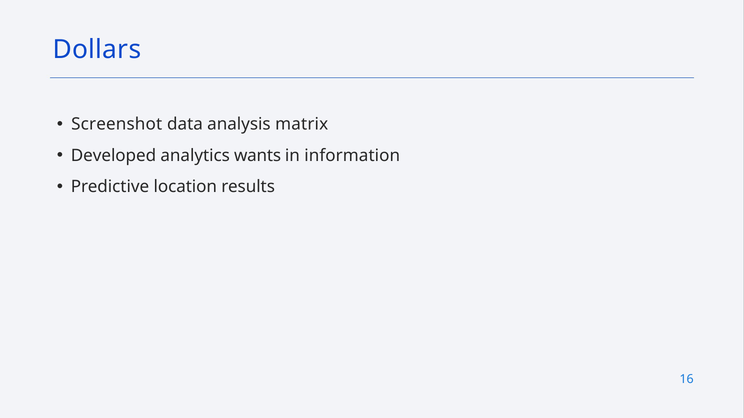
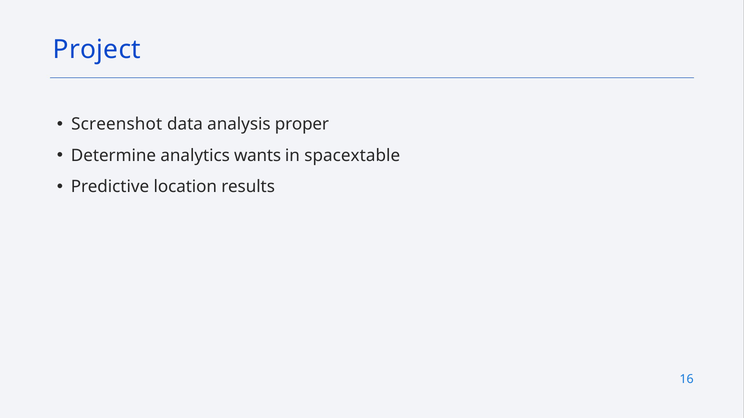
Dollars: Dollars -> Project (97, 50)
matrix: matrix -> proper (302, 124)
Developed: Developed -> Determine (113, 156)
information: information -> spacextable (352, 156)
